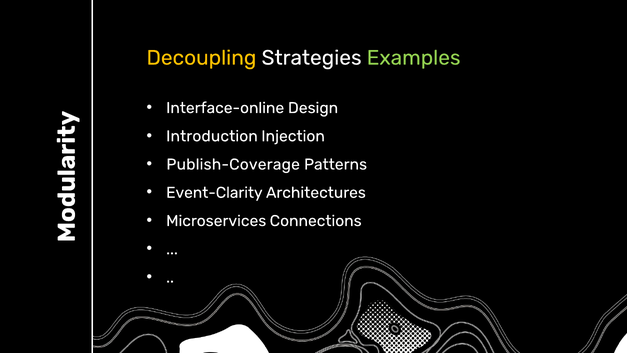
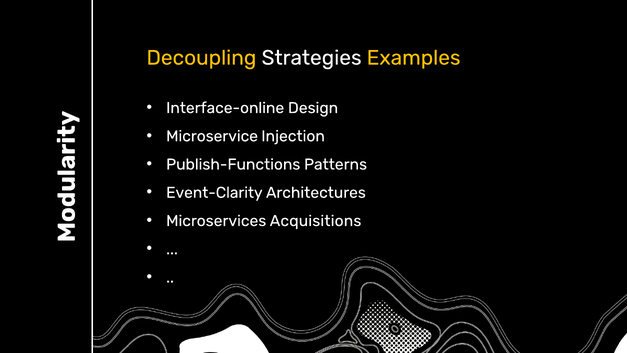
Examples colour: light green -> yellow (414, 58)
Introduction: Introduction -> Microservice (212, 136)
Publish-Coverage: Publish-Coverage -> Publish-Functions (233, 164)
Connections: Connections -> Acquisitions (316, 221)
